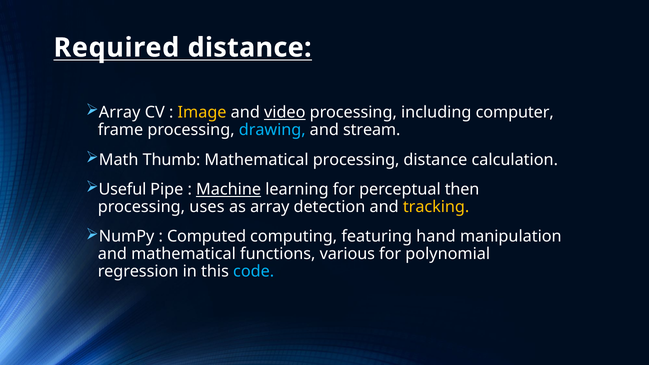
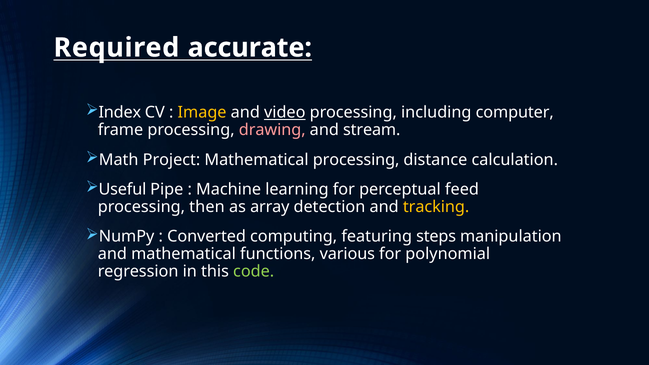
Required distance: distance -> accurate (250, 48)
Array: Array -> Index (120, 113)
drawing colour: light blue -> pink (272, 130)
Thumb: Thumb -> Project (171, 160)
Machine underline: present -> none (229, 189)
then: then -> feed (462, 189)
uses: uses -> then (207, 207)
Computed: Computed -> Converted (207, 237)
hand: hand -> steps (436, 237)
code colour: light blue -> light green (254, 272)
